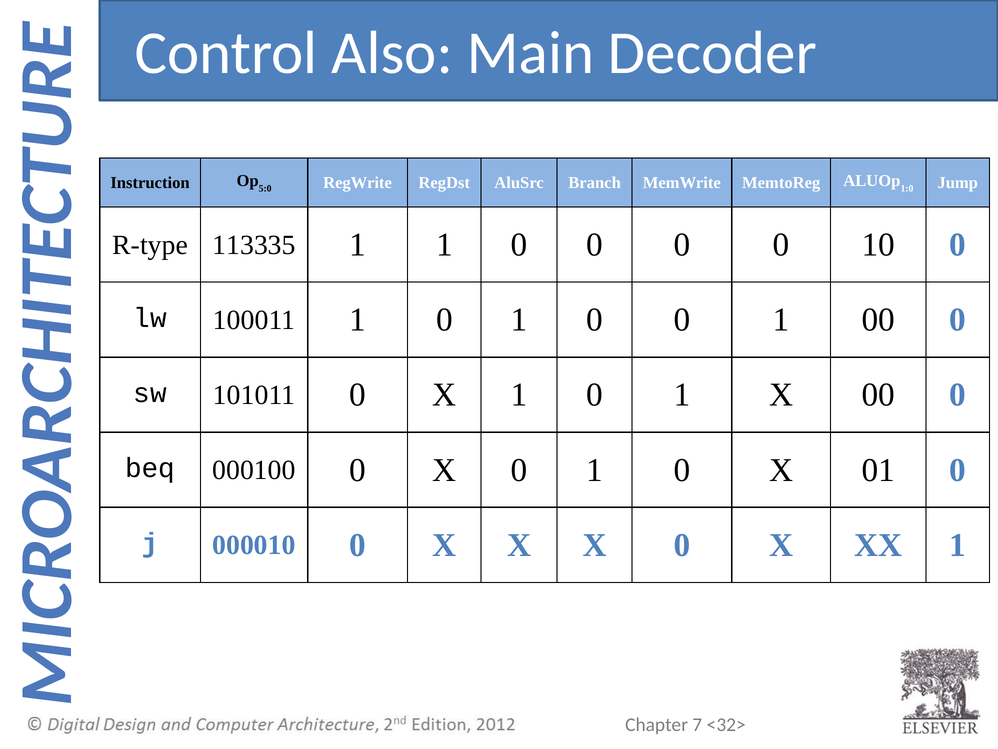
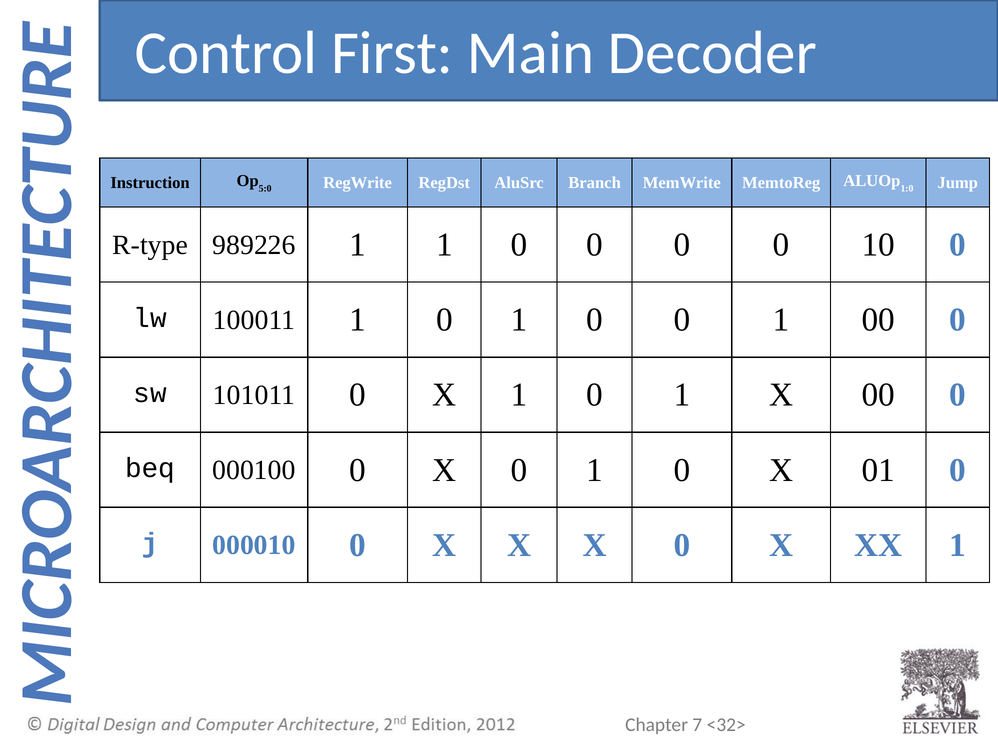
Also: Also -> First (392, 53)
113335: 113335 -> 989226 (254, 245)
